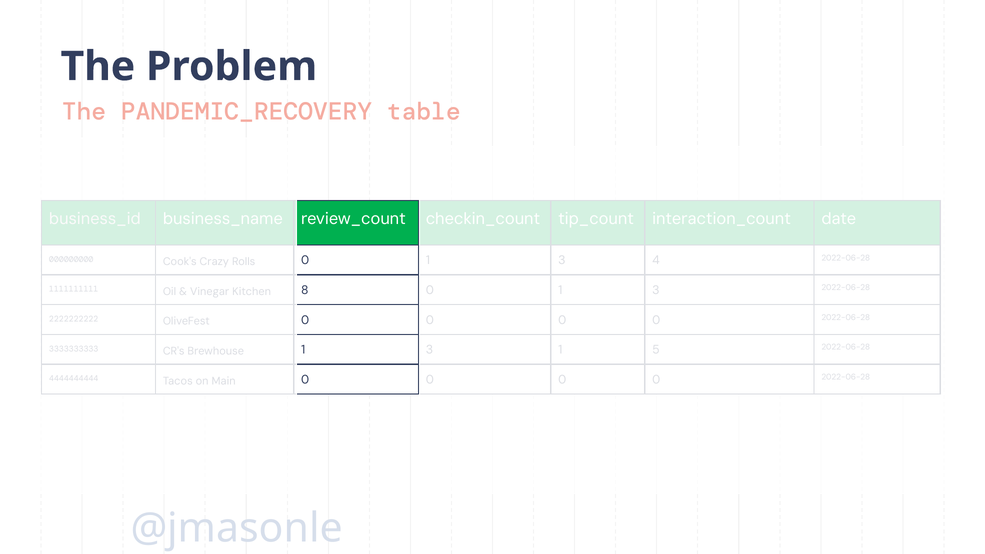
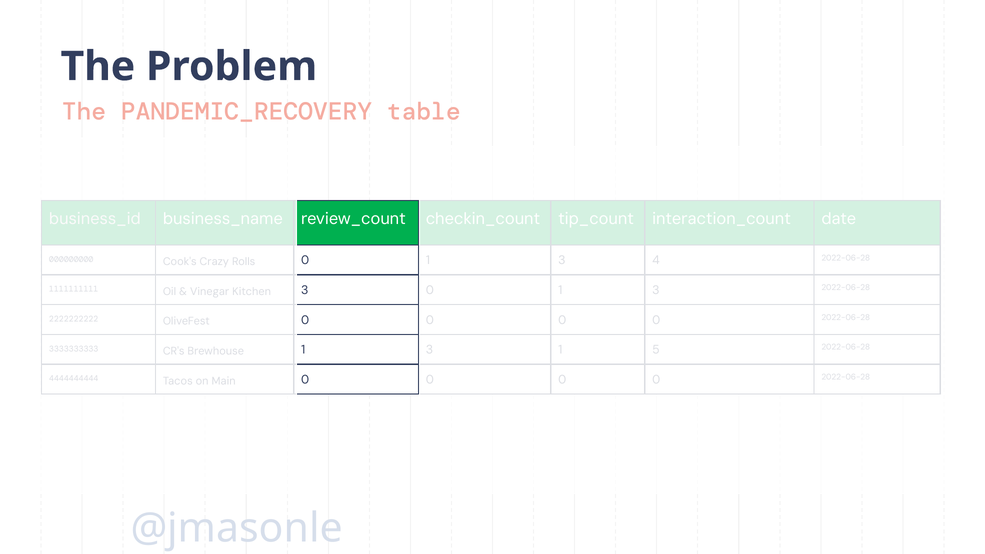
8: 8 -> 3 (305, 290)
